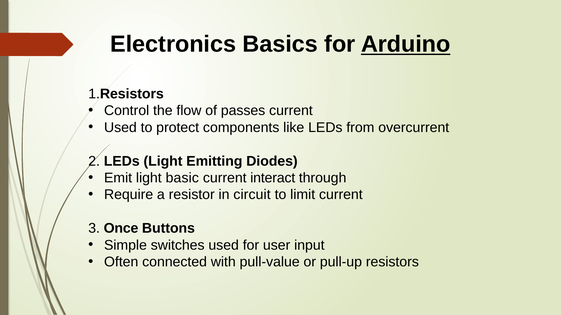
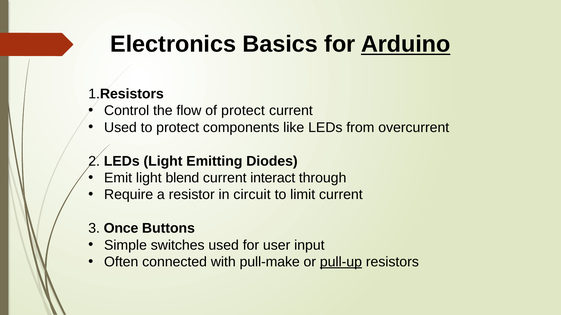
of passes: passes -> protect (243, 111)
basic: basic -> blend (182, 178)
pull-value: pull-value -> pull-make (270, 262)
pull-up underline: none -> present (341, 262)
